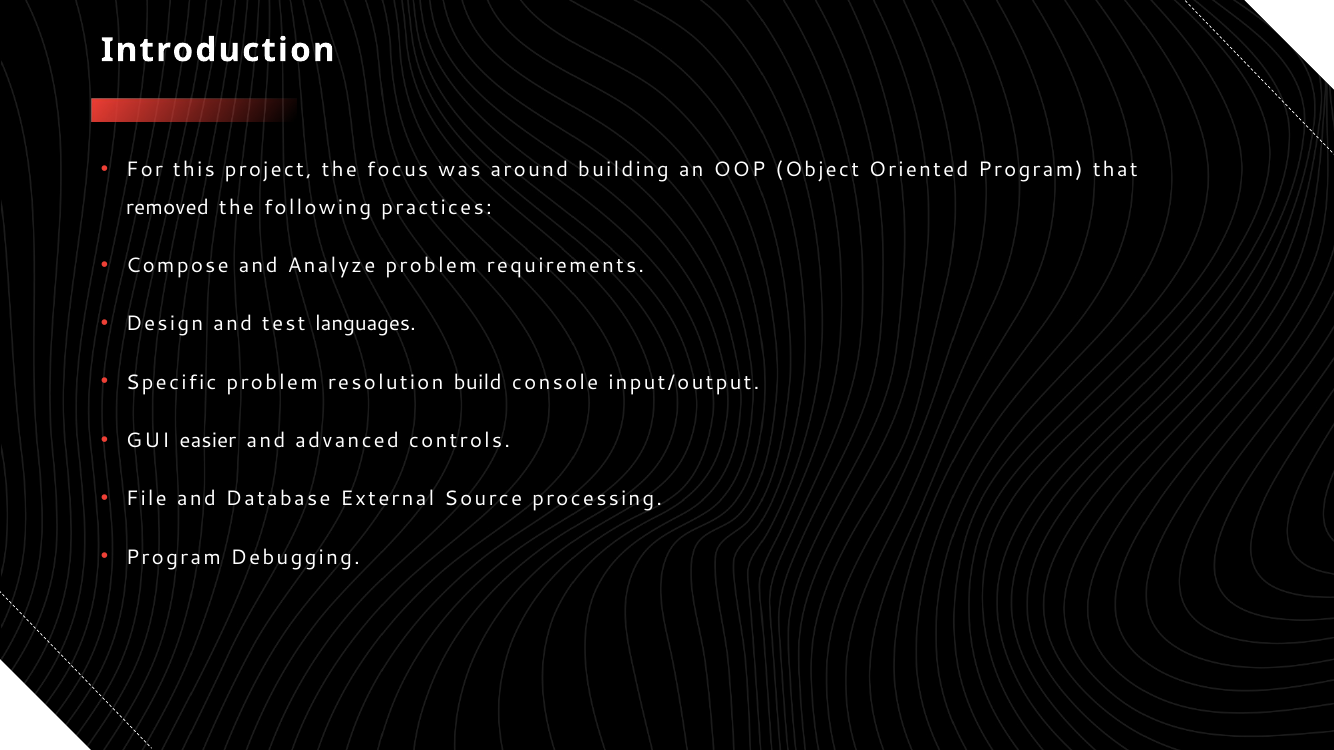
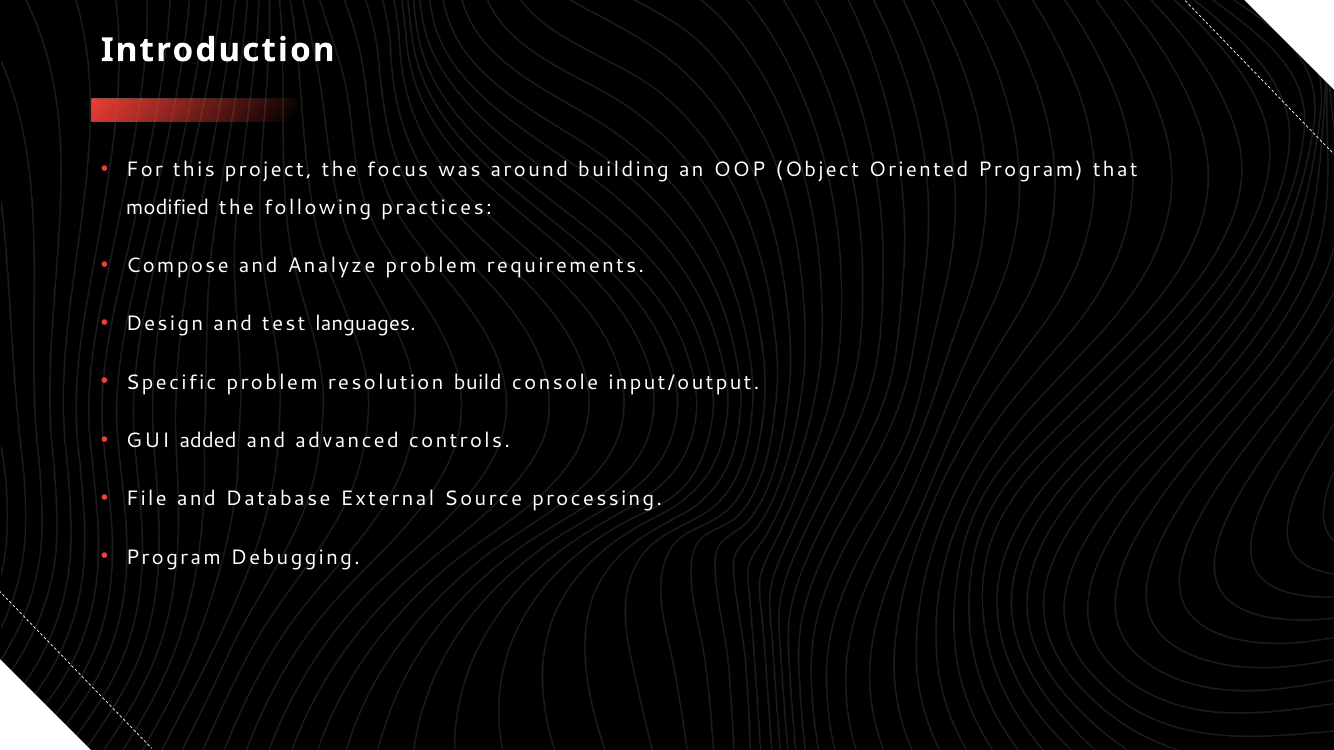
removed: removed -> modified (167, 208)
easier: easier -> added (208, 441)
